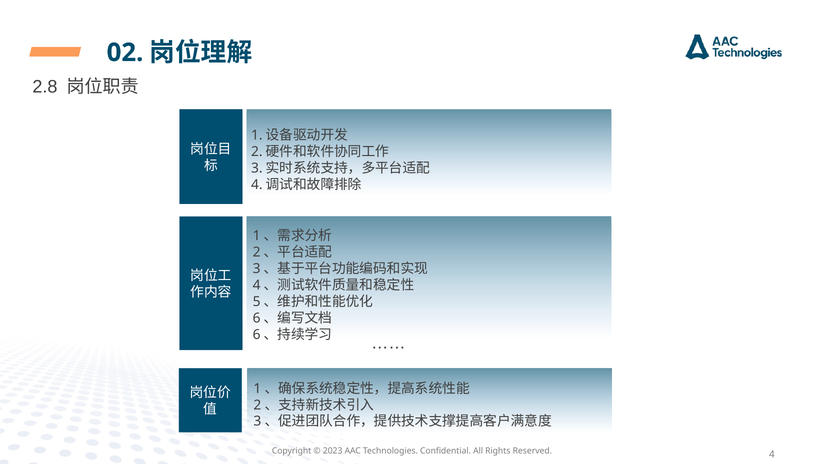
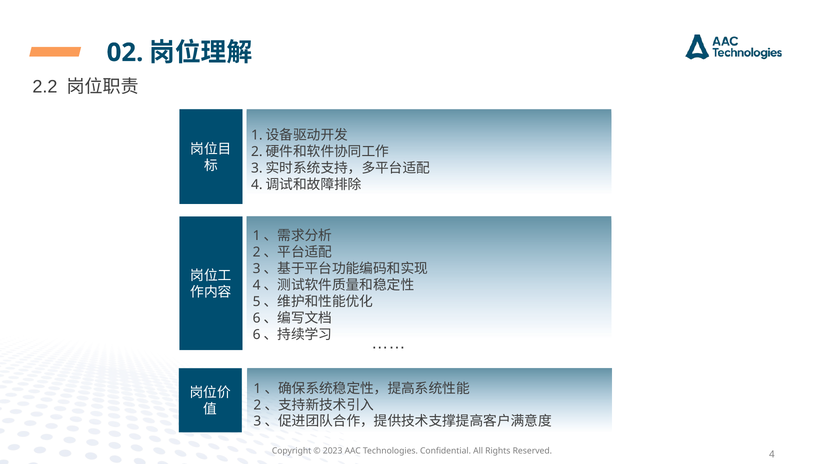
2.8: 2.8 -> 2.2 (45, 87)
